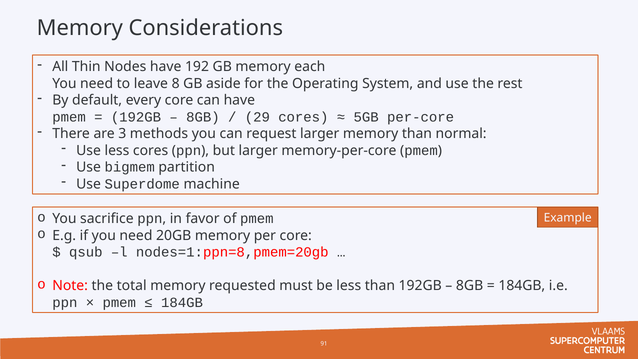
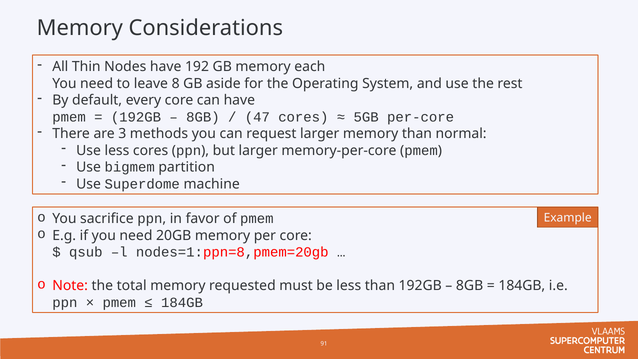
29: 29 -> 47 (257, 117)
